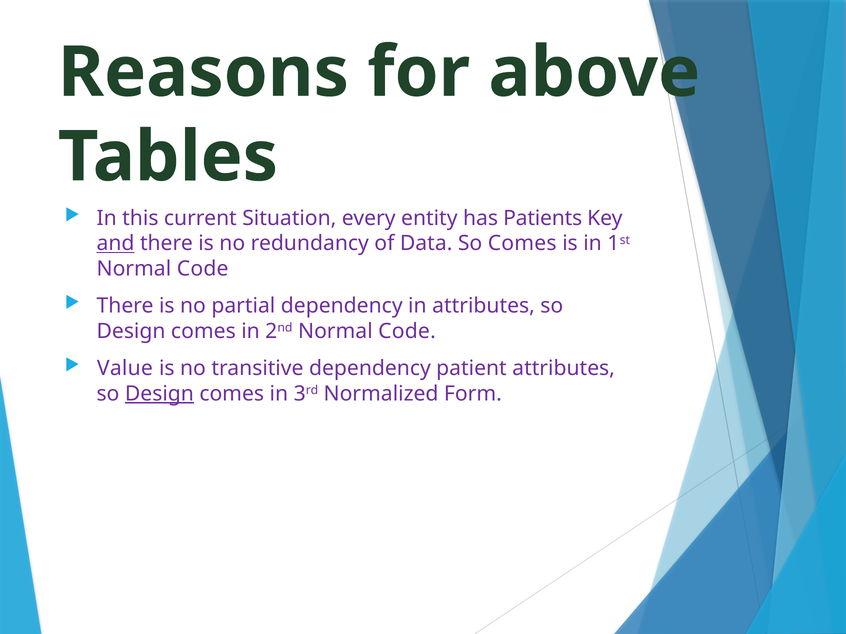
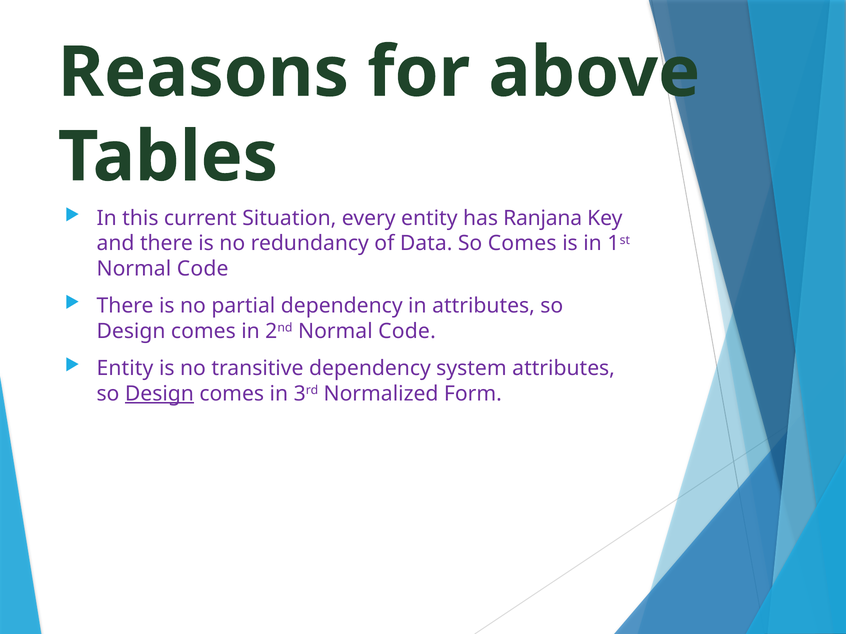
Patients: Patients -> Ranjana (543, 218)
and underline: present -> none (116, 244)
Value: Value -> Entity (125, 369)
patient: patient -> system (471, 369)
